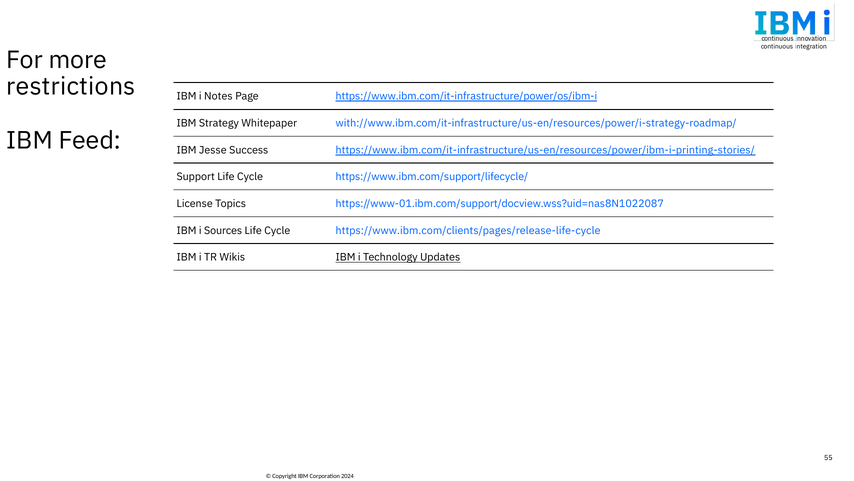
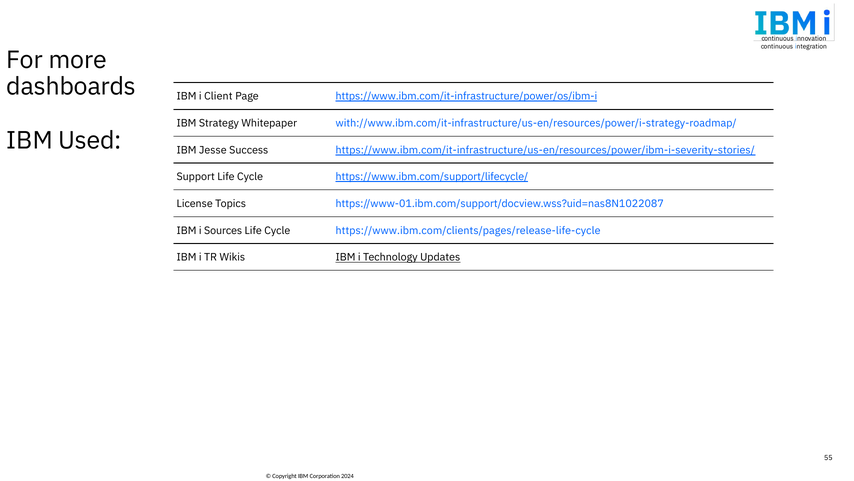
restrictions: restrictions -> dashboards (71, 87)
Notes: Notes -> Client (218, 96)
Feed: Feed -> Used (90, 140)
https://www.ibm.com/it-infrastructure/us-en/resources/power/ibm-i-printing-stories/: https://www.ibm.com/it-infrastructure/us-en/resources/power/ibm-i-printing-stories/ -> https://www.ibm.com/it-infrastructure/us-en/resources/power/ibm-i-severity-stories/ (545, 150)
https://www.ibm.com/support/lifecycle/ underline: none -> present (432, 177)
